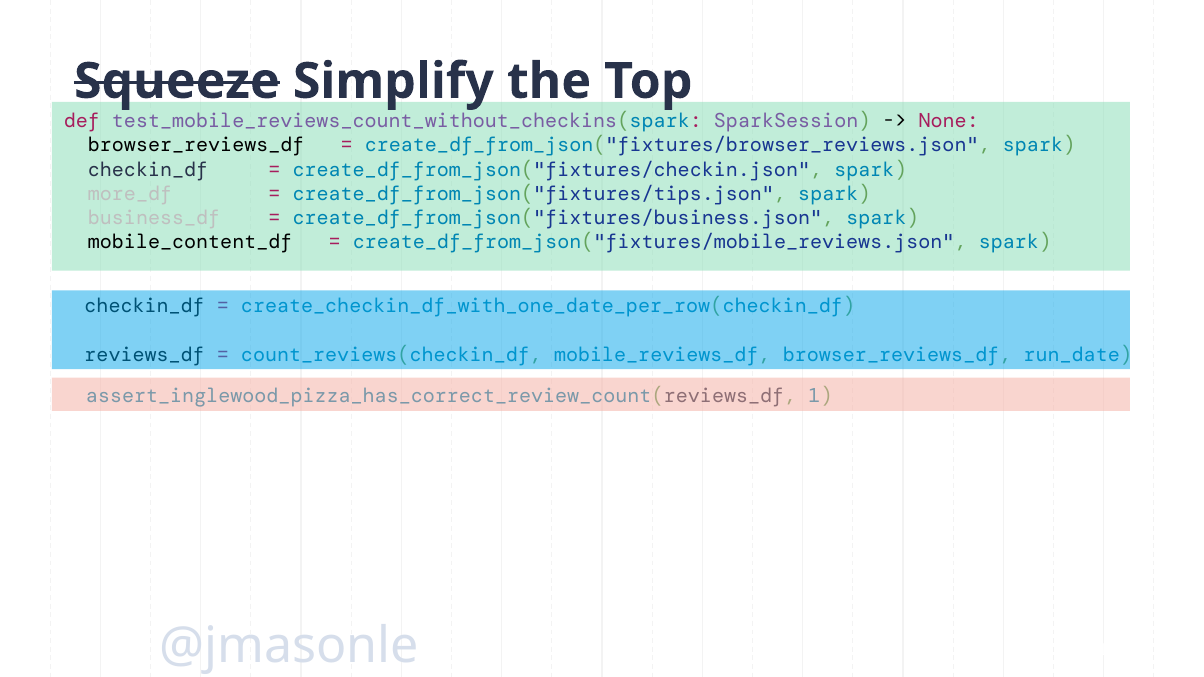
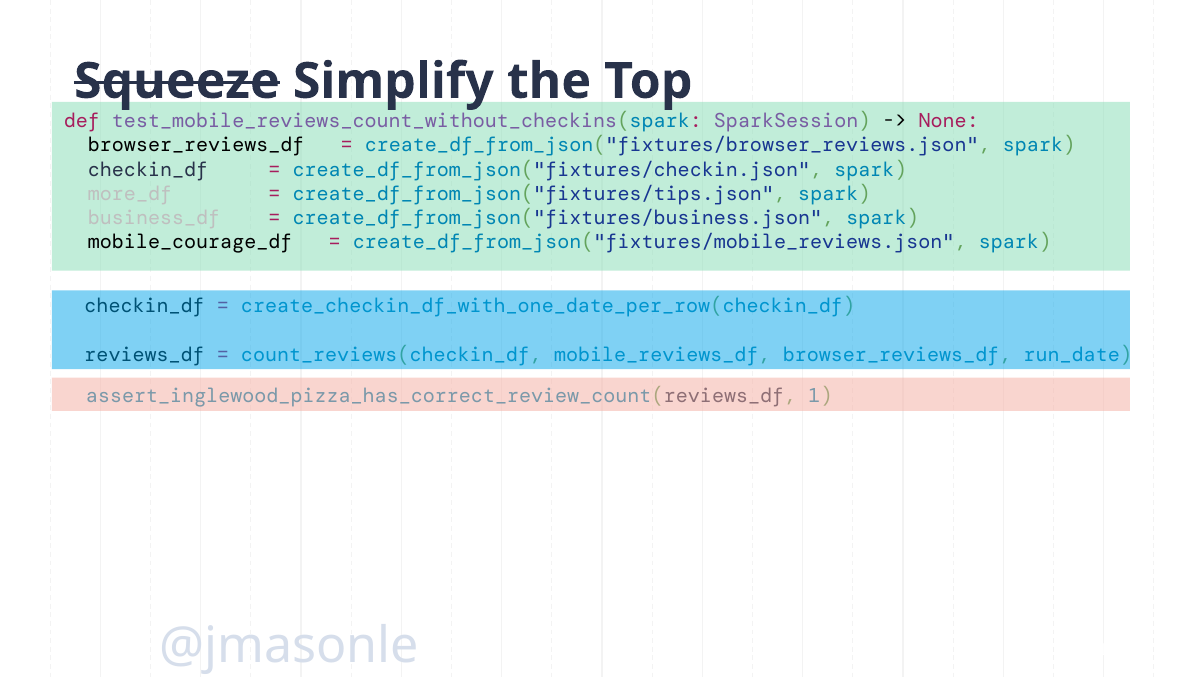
mobile_content_df: mobile_content_df -> mobile_courage_df (190, 242)
